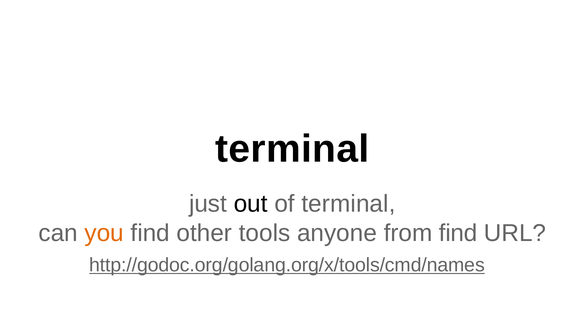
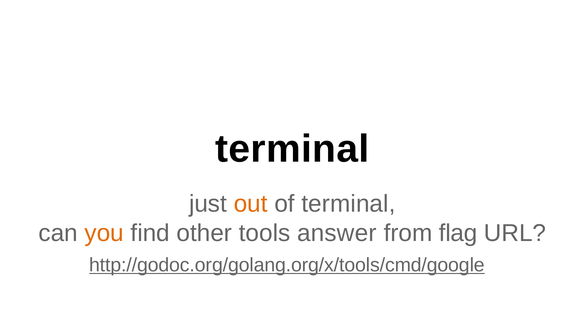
out colour: black -> orange (251, 204)
anyone: anyone -> answer (337, 233)
from find: find -> flag (458, 233)
http://godoc.org/golang.org/x/tools/cmd/names: http://godoc.org/golang.org/x/tools/cmd/names -> http://godoc.org/golang.org/x/tools/cmd/google (287, 265)
